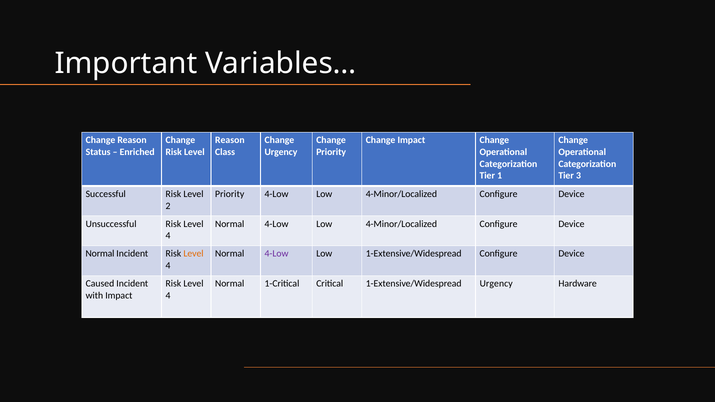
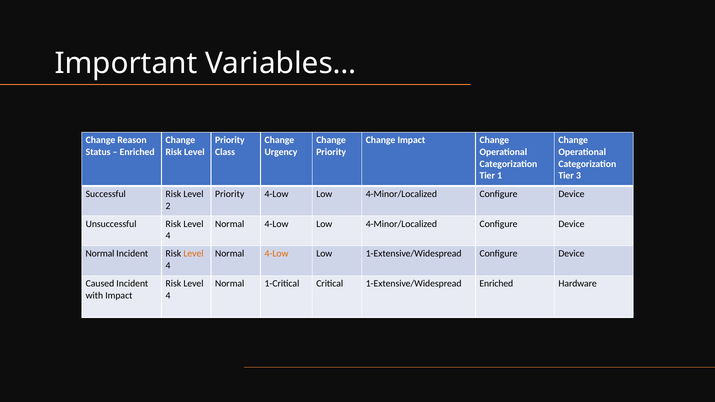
Reason: Reason -> Priority (230, 140)
4-Low colour: purple -> orange (277, 254)
1-Extensive/Widespread Urgency: Urgency -> Enriched (496, 284)
